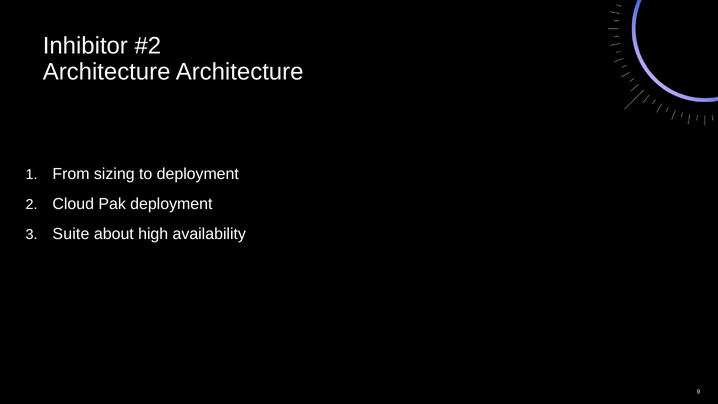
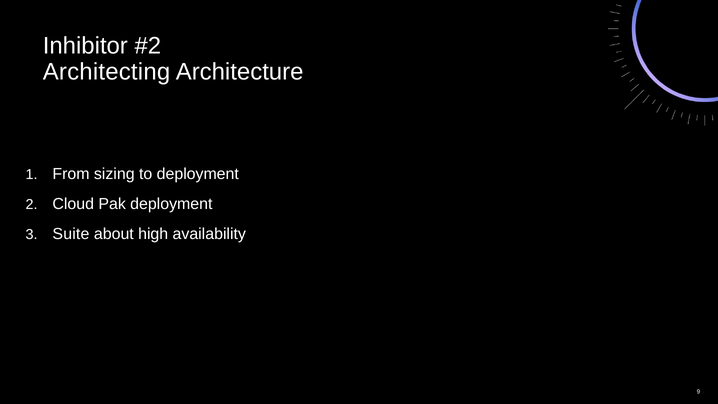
Architecture: Architecture -> Architecting (107, 72)
